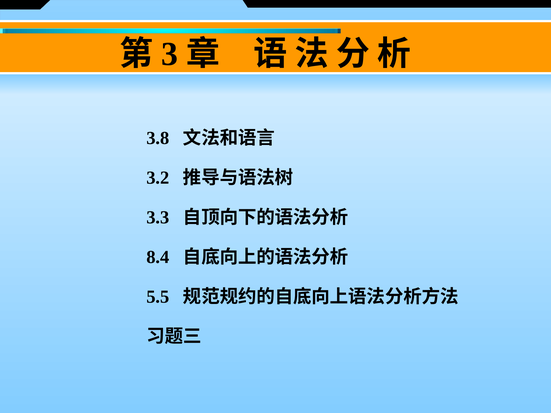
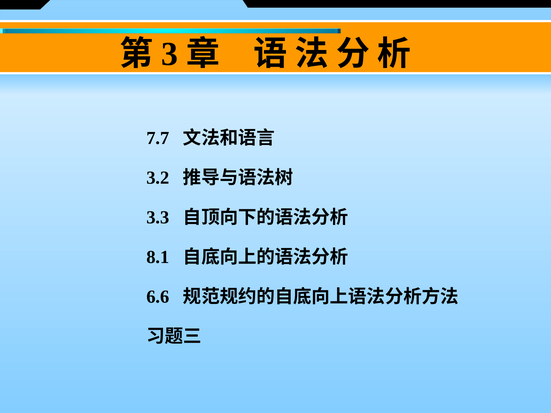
3.8: 3.8 -> 7.7 (158, 138)
8.4: 8.4 -> 8.1 (158, 257)
5.5: 5.5 -> 6.6 (158, 297)
